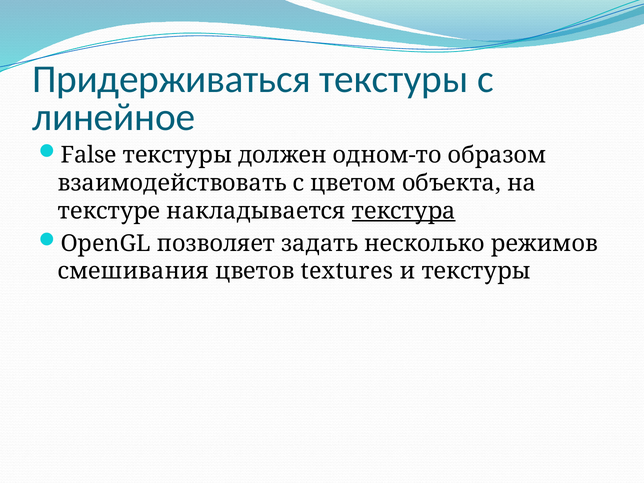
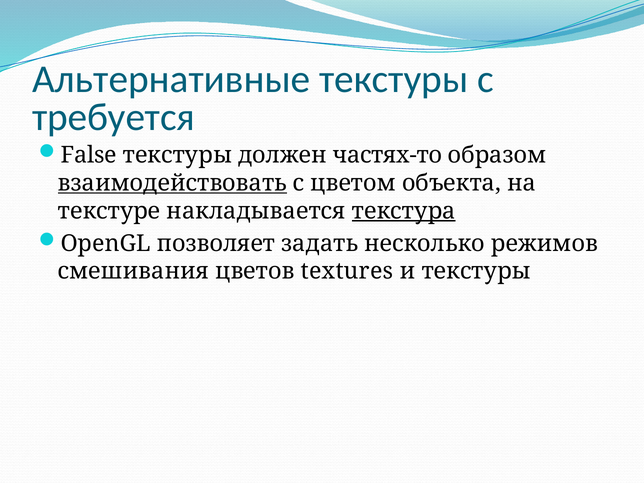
Придерживаться: Придерживаться -> Альтернативные (171, 79)
линейное: линейное -> требуется (114, 117)
одном-то: одном-то -> частях-то (387, 155)
взаимодействовать underline: none -> present (172, 183)
